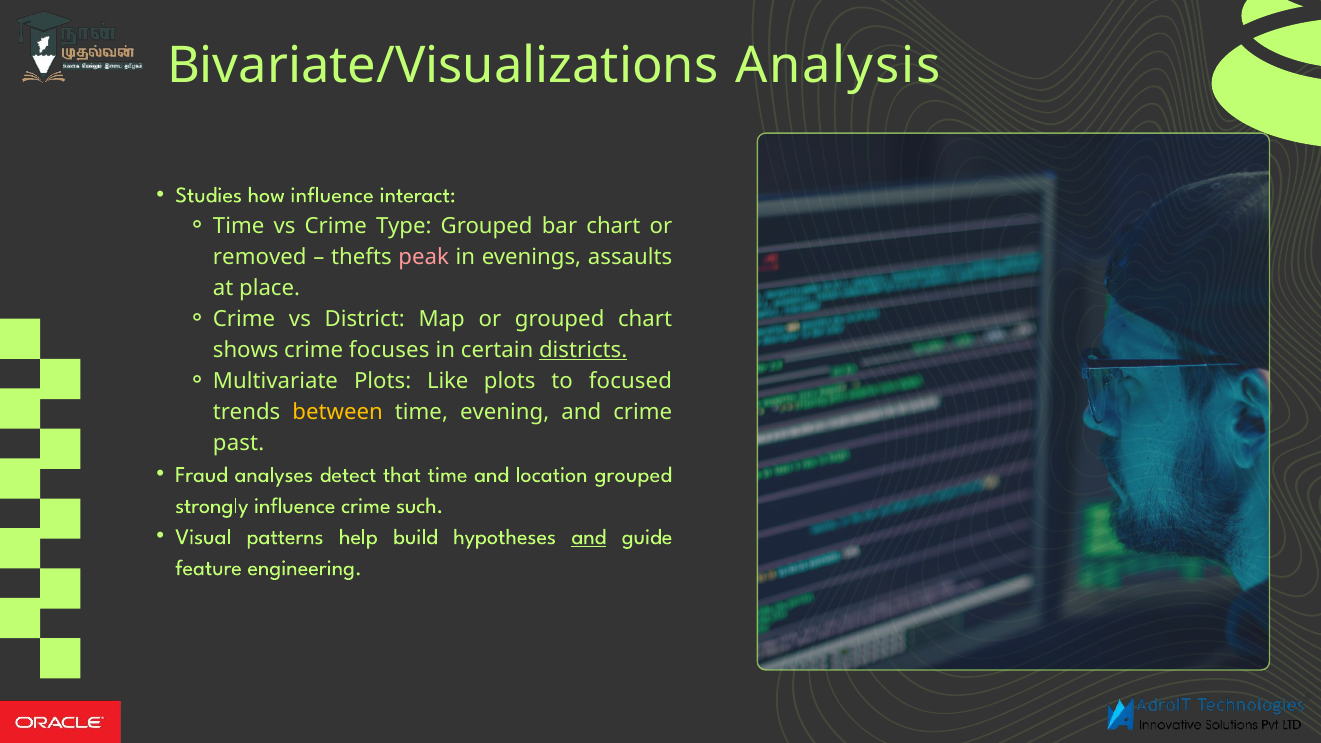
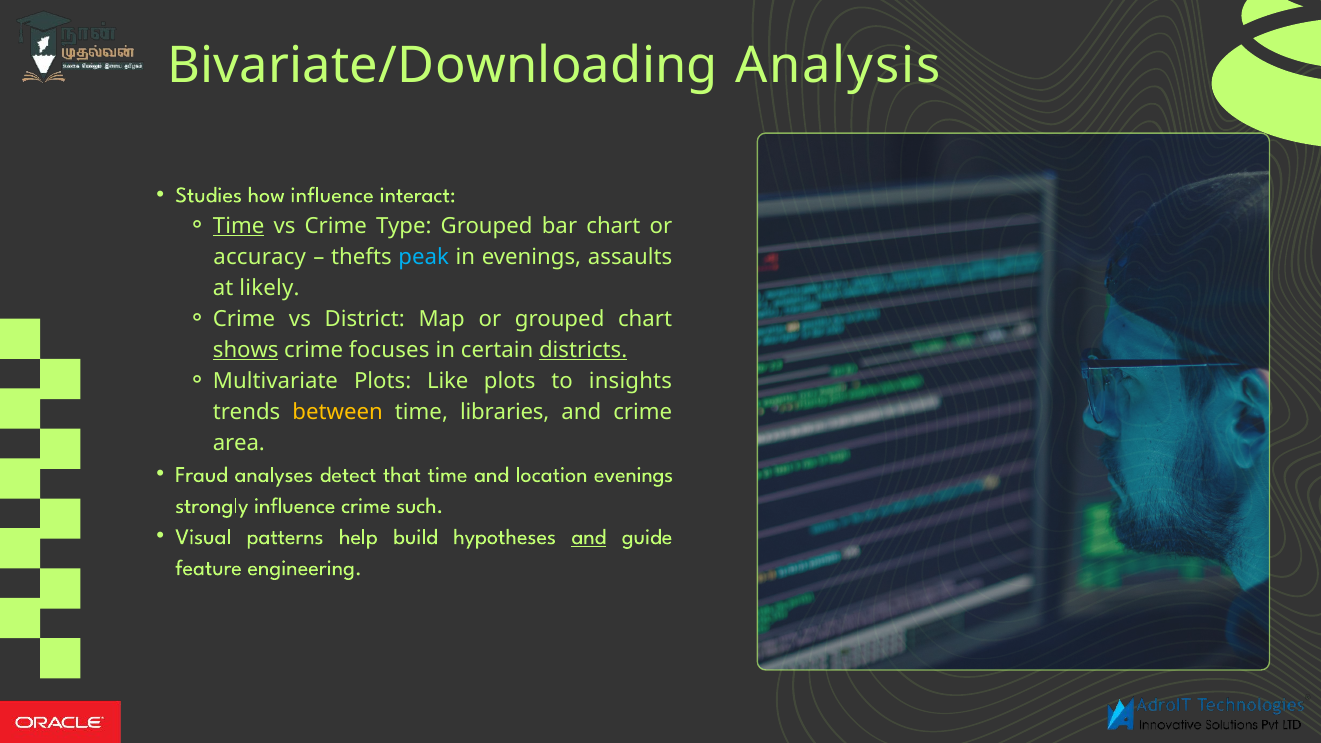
Bivariate/Visualizations: Bivariate/Visualizations -> Bivariate/Downloading (443, 66)
Time underline: none -> present (239, 226)
removed: removed -> accuracy (260, 257)
peak colour: pink -> light blue (424, 257)
place: place -> likely (270, 288)
shows underline: none -> present (246, 350)
focused: focused -> insights (630, 381)
evening: evening -> libraries (505, 412)
past: past -> area (239, 444)
location grouped: grouped -> evenings (634, 475)
